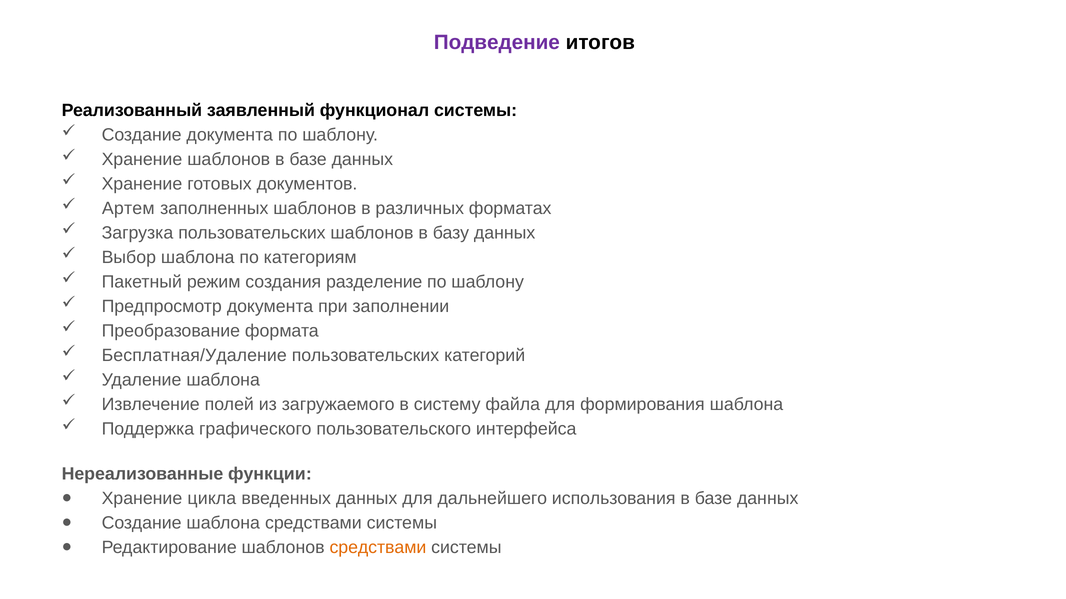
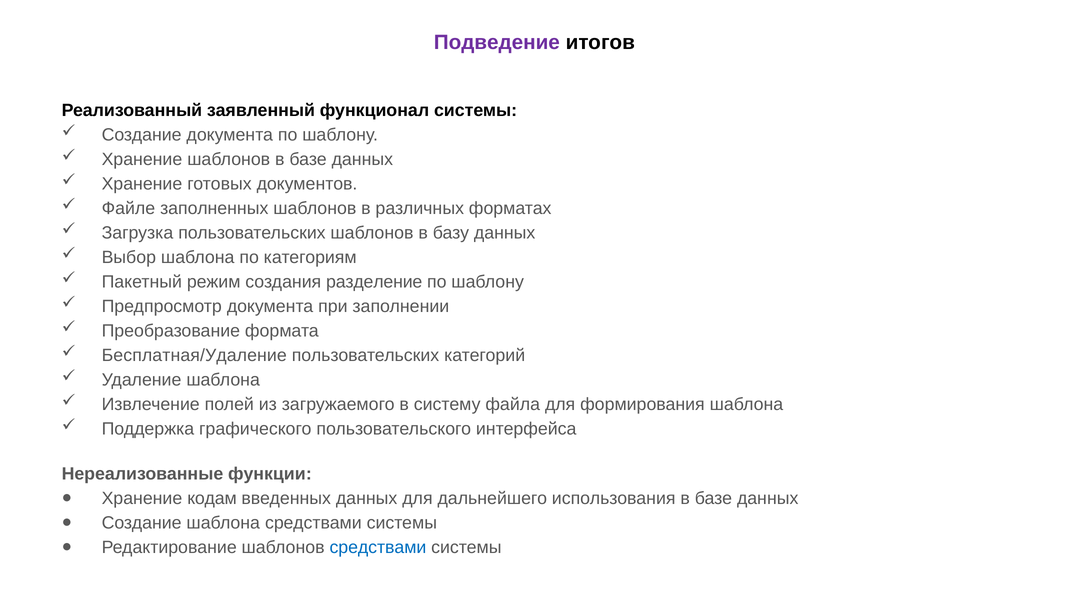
Артем: Артем -> Файле (128, 209)
цикла: цикла -> кодам (212, 499)
средствами colour: orange -> blue (378, 548)
